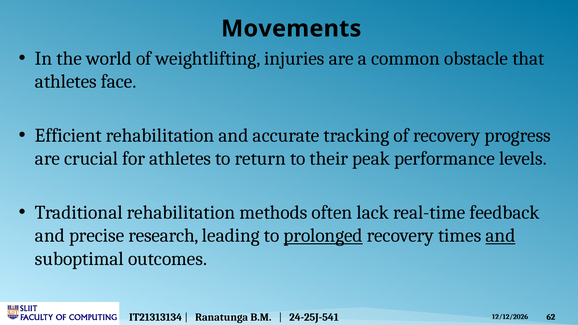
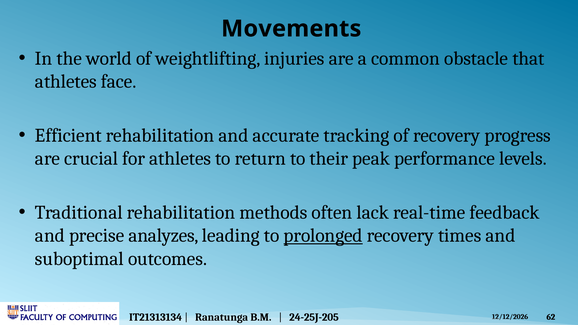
research: research -> analyzes (164, 236)
and underline: present -> none (500, 236)
24-25J-541: 24-25J-541 -> 24-25J-205 (314, 317)
